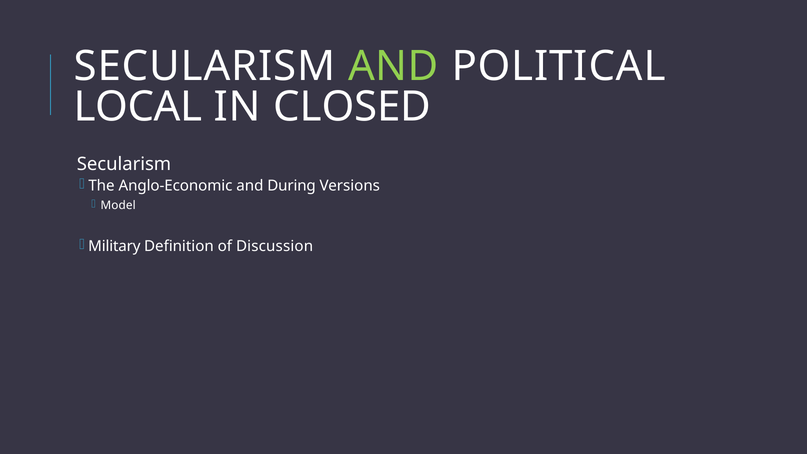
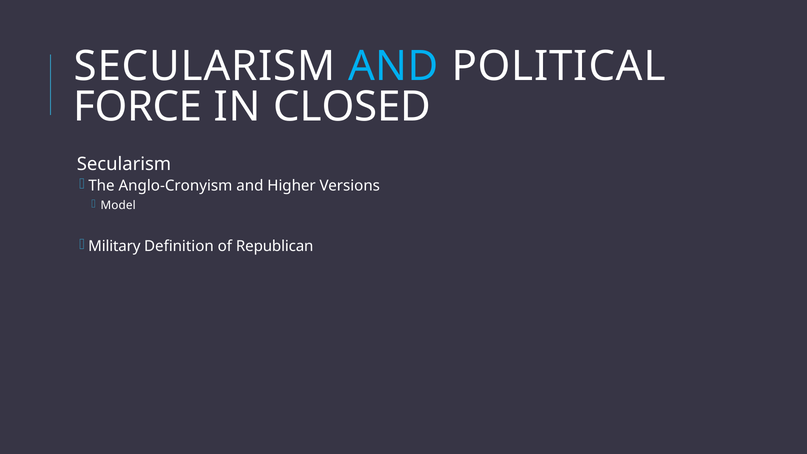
AND colour: light green -> light blue (393, 66)
LOCAL: LOCAL -> FORCE (138, 107)
Anglo-Economic: Anglo-Economic -> Anglo-Cronyism (175, 186)
During: During -> Higher (292, 186)
Discussion: Discussion -> Republican (275, 246)
